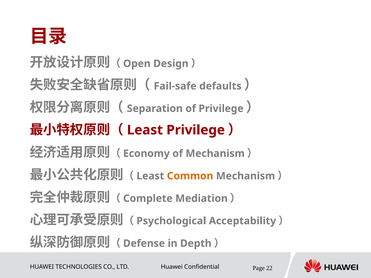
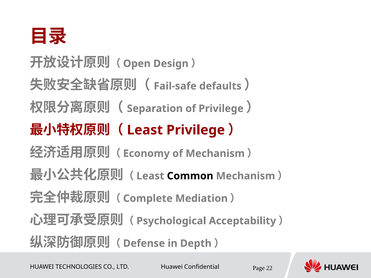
Common colour: orange -> black (190, 176)
